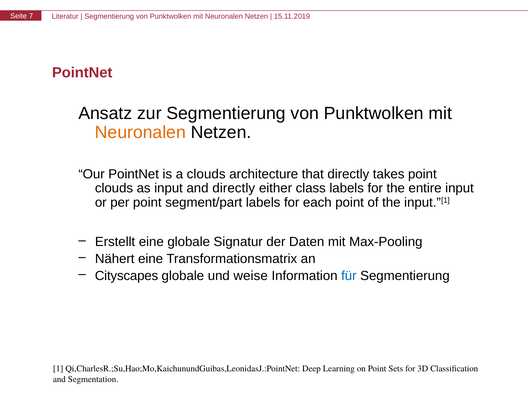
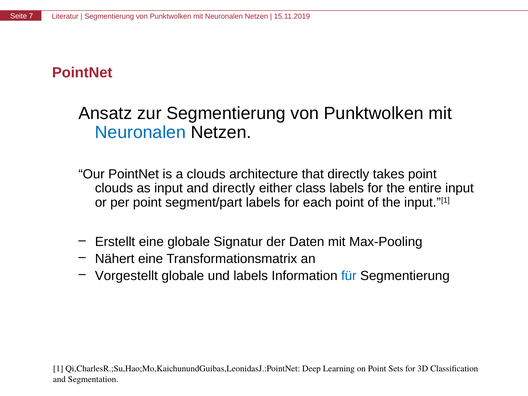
Neuronalen colour: orange -> blue (140, 132)
Cityscapes: Cityscapes -> Vorgestellt (126, 276)
und weise: weise -> labels (251, 276)
